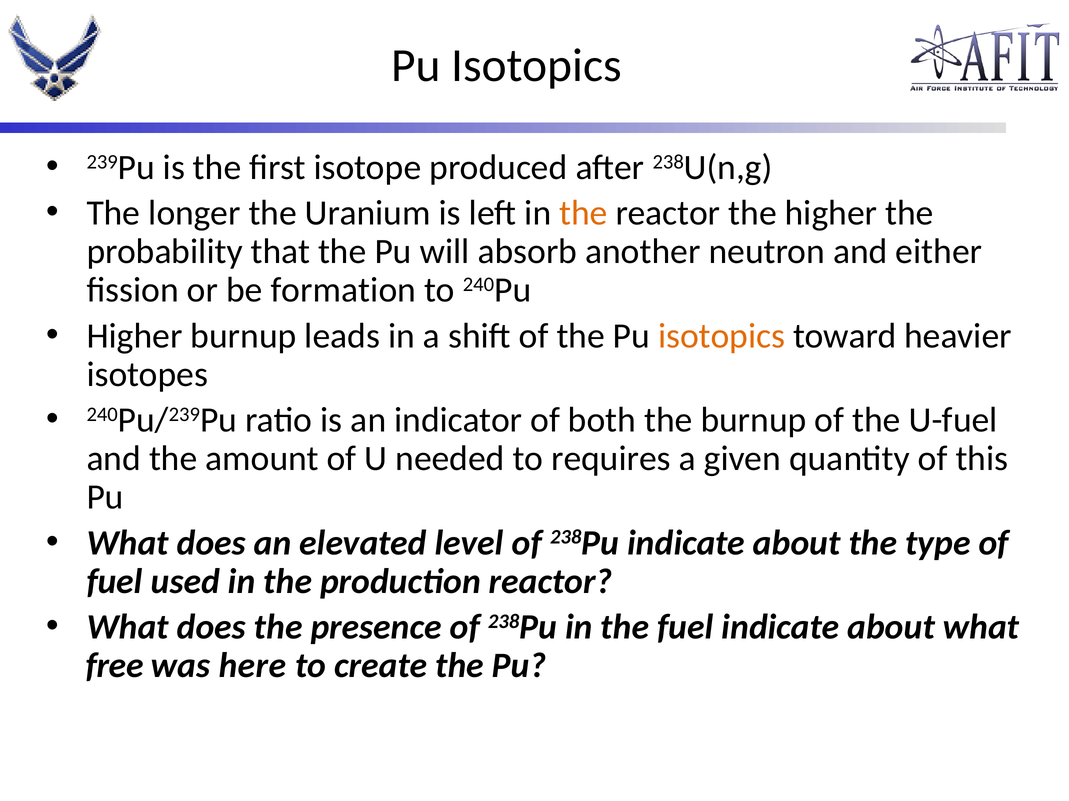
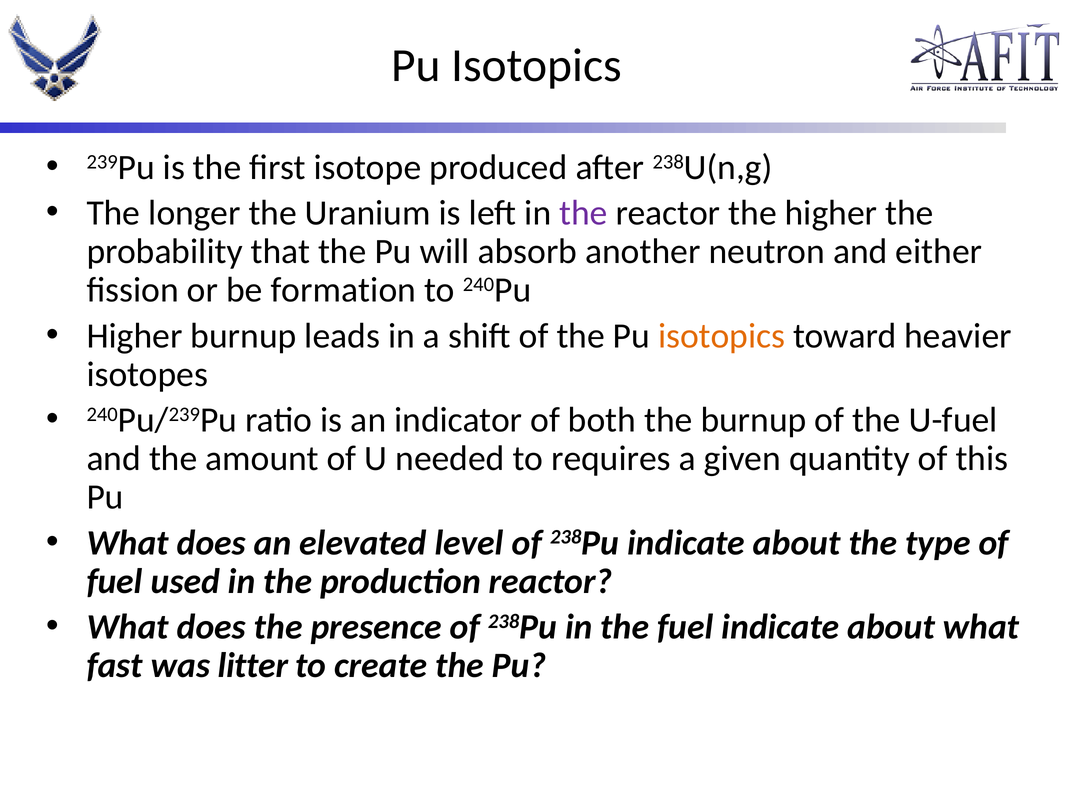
the colour: orange -> purple (583, 213)
free: free -> fast (115, 666)
here: here -> litter (253, 666)
